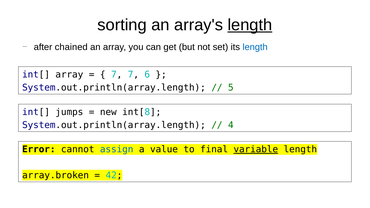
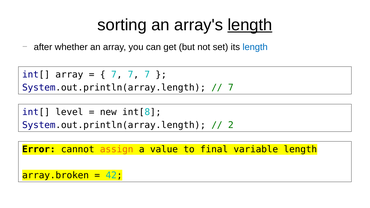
chained: chained -> whether (71, 47)
7 7 6: 6 -> 7 (147, 75)
5: 5 -> 7 (231, 88)
jumps: jumps -> level (69, 112)
4: 4 -> 2 (231, 125)
assign colour: blue -> orange (117, 150)
variable underline: present -> none (256, 150)
